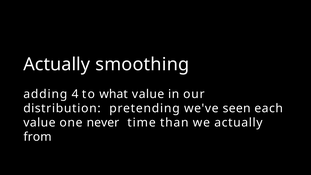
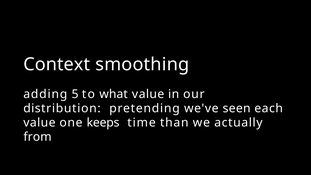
Actually: Actually -> Context (57, 64)
4: 4 -> 5 (75, 94)
never: never -> keeps (103, 123)
